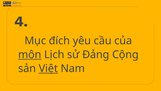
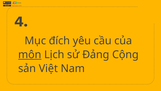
Việt underline: present -> none (48, 68)
